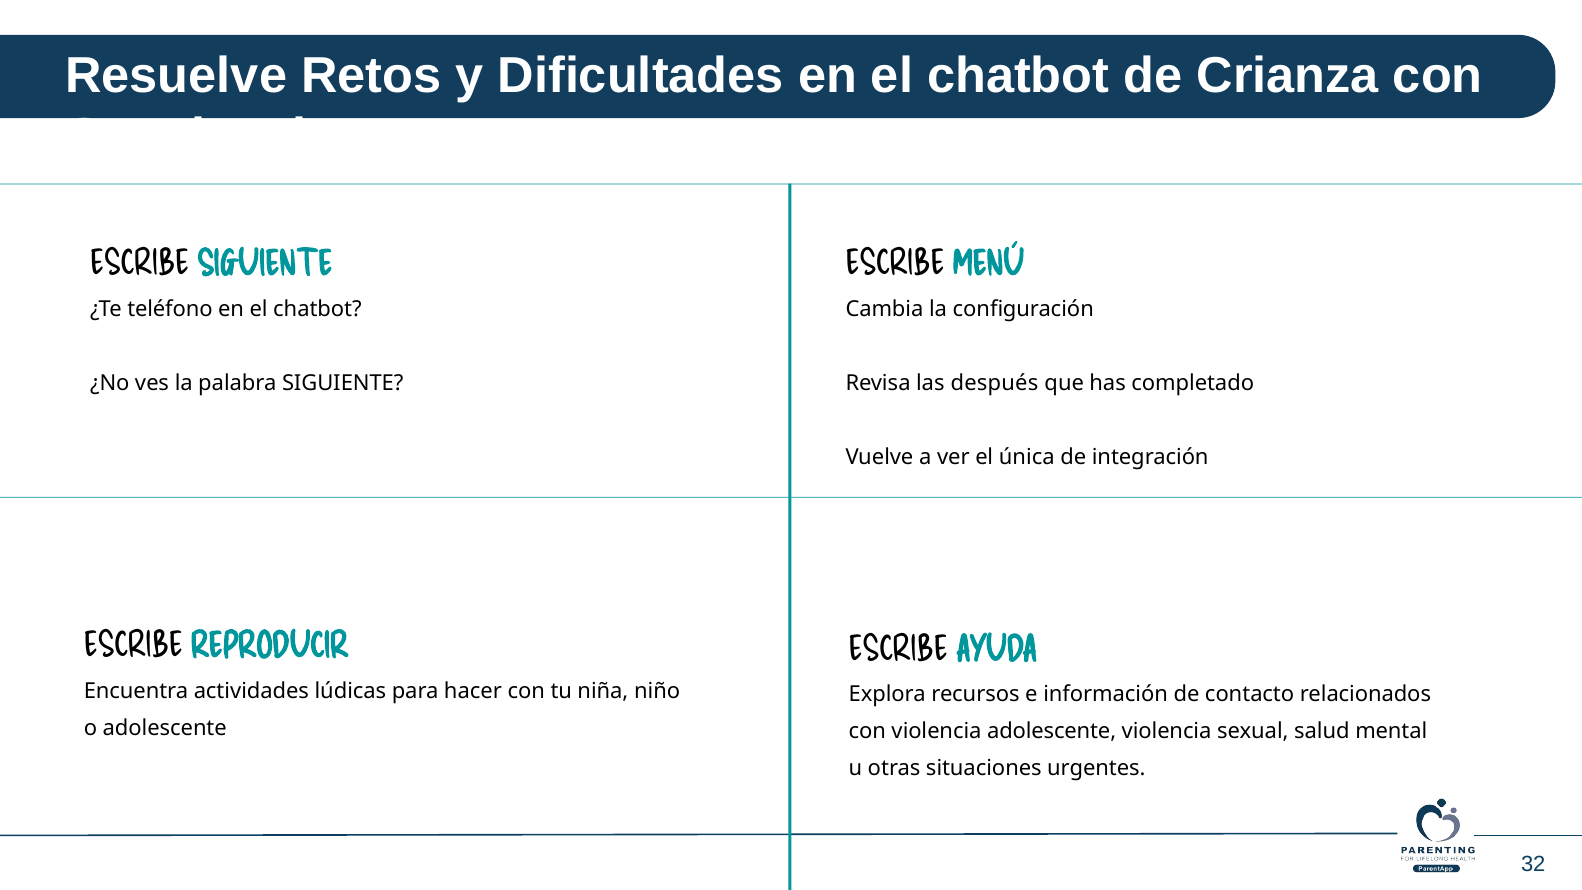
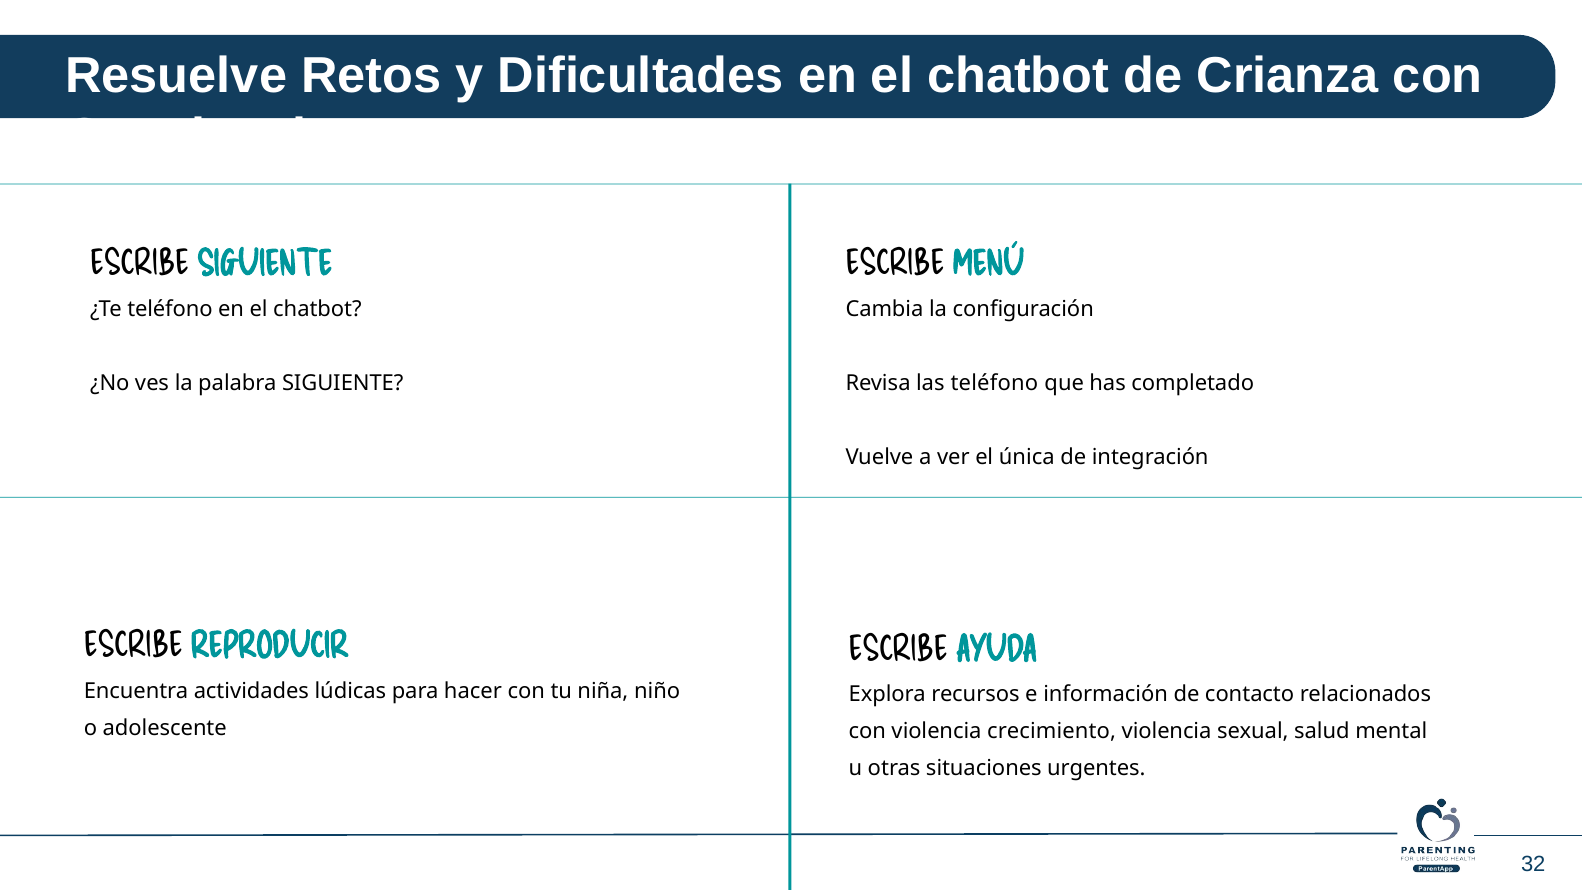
las después: después -> teléfono (994, 383)
violencia adolescente: adolescente -> crecimiento (1052, 731)
